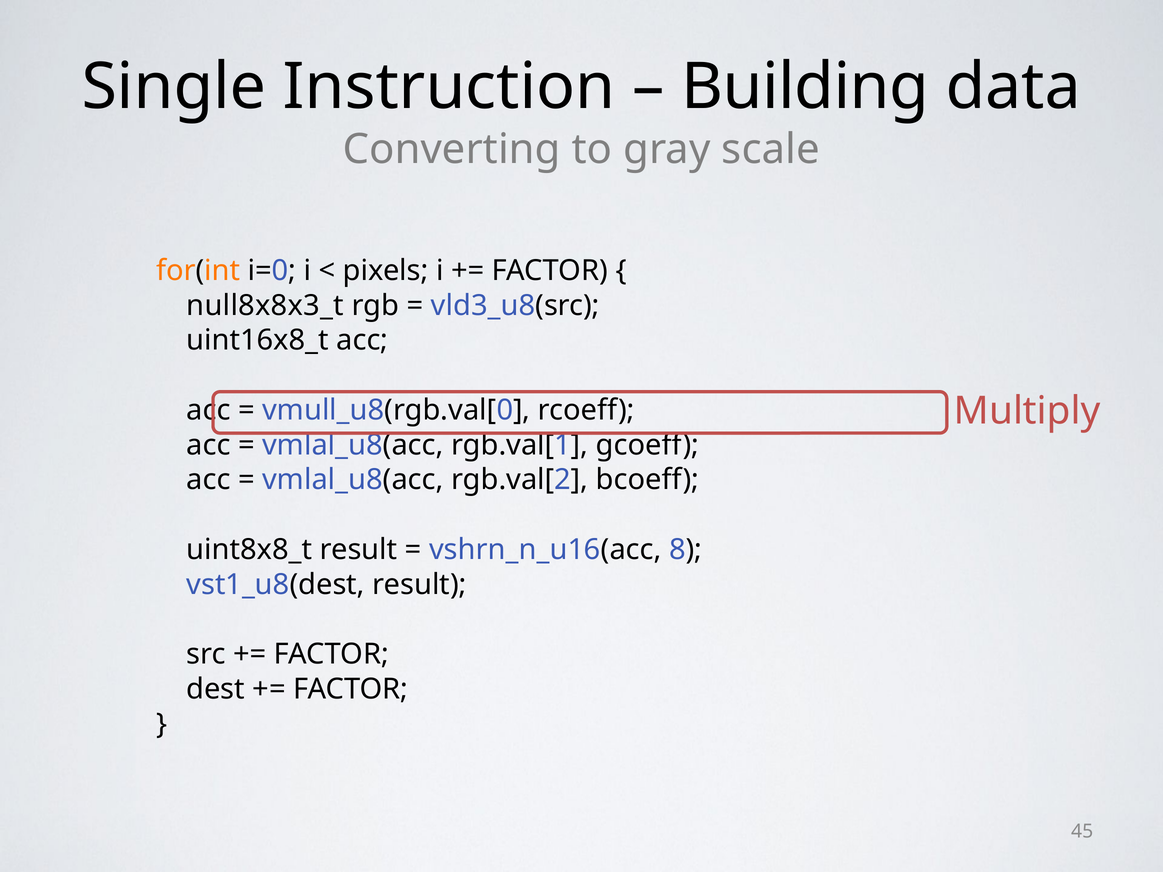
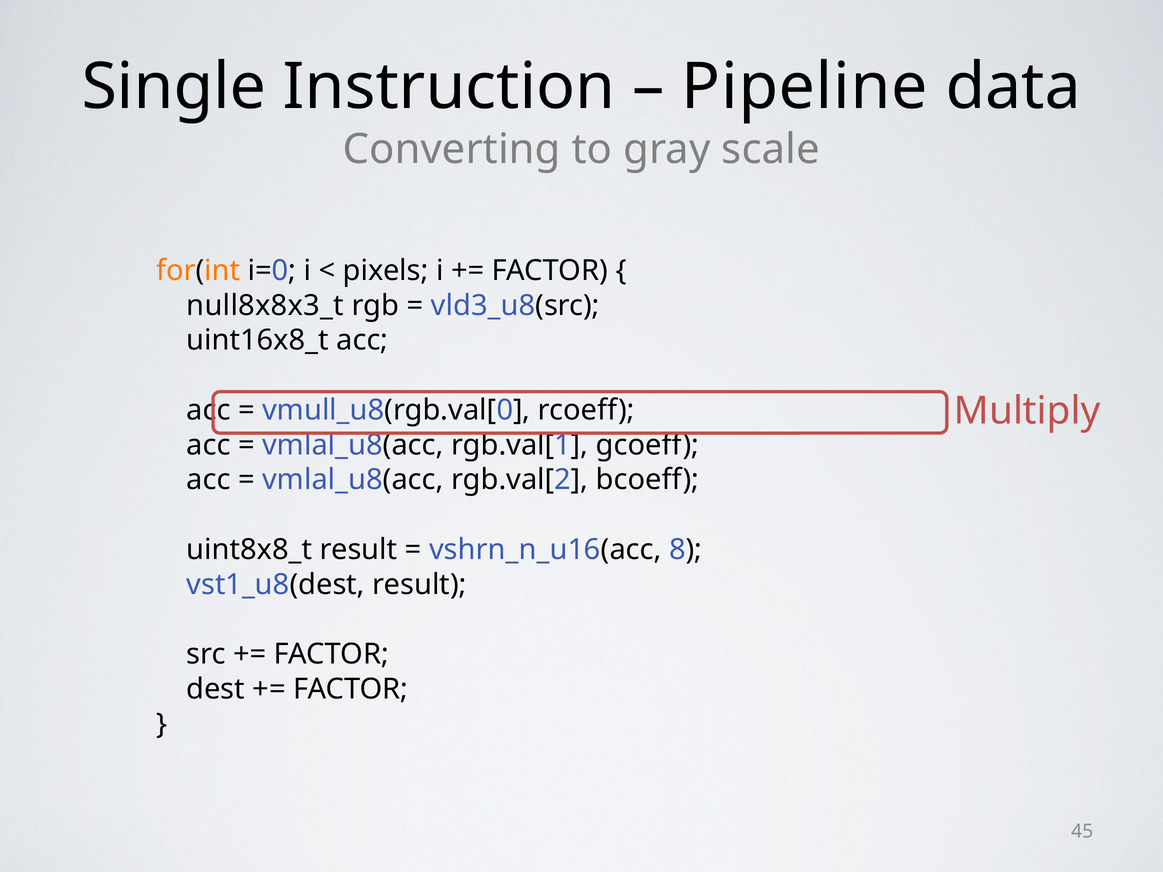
Building: Building -> Pipeline (805, 87)
